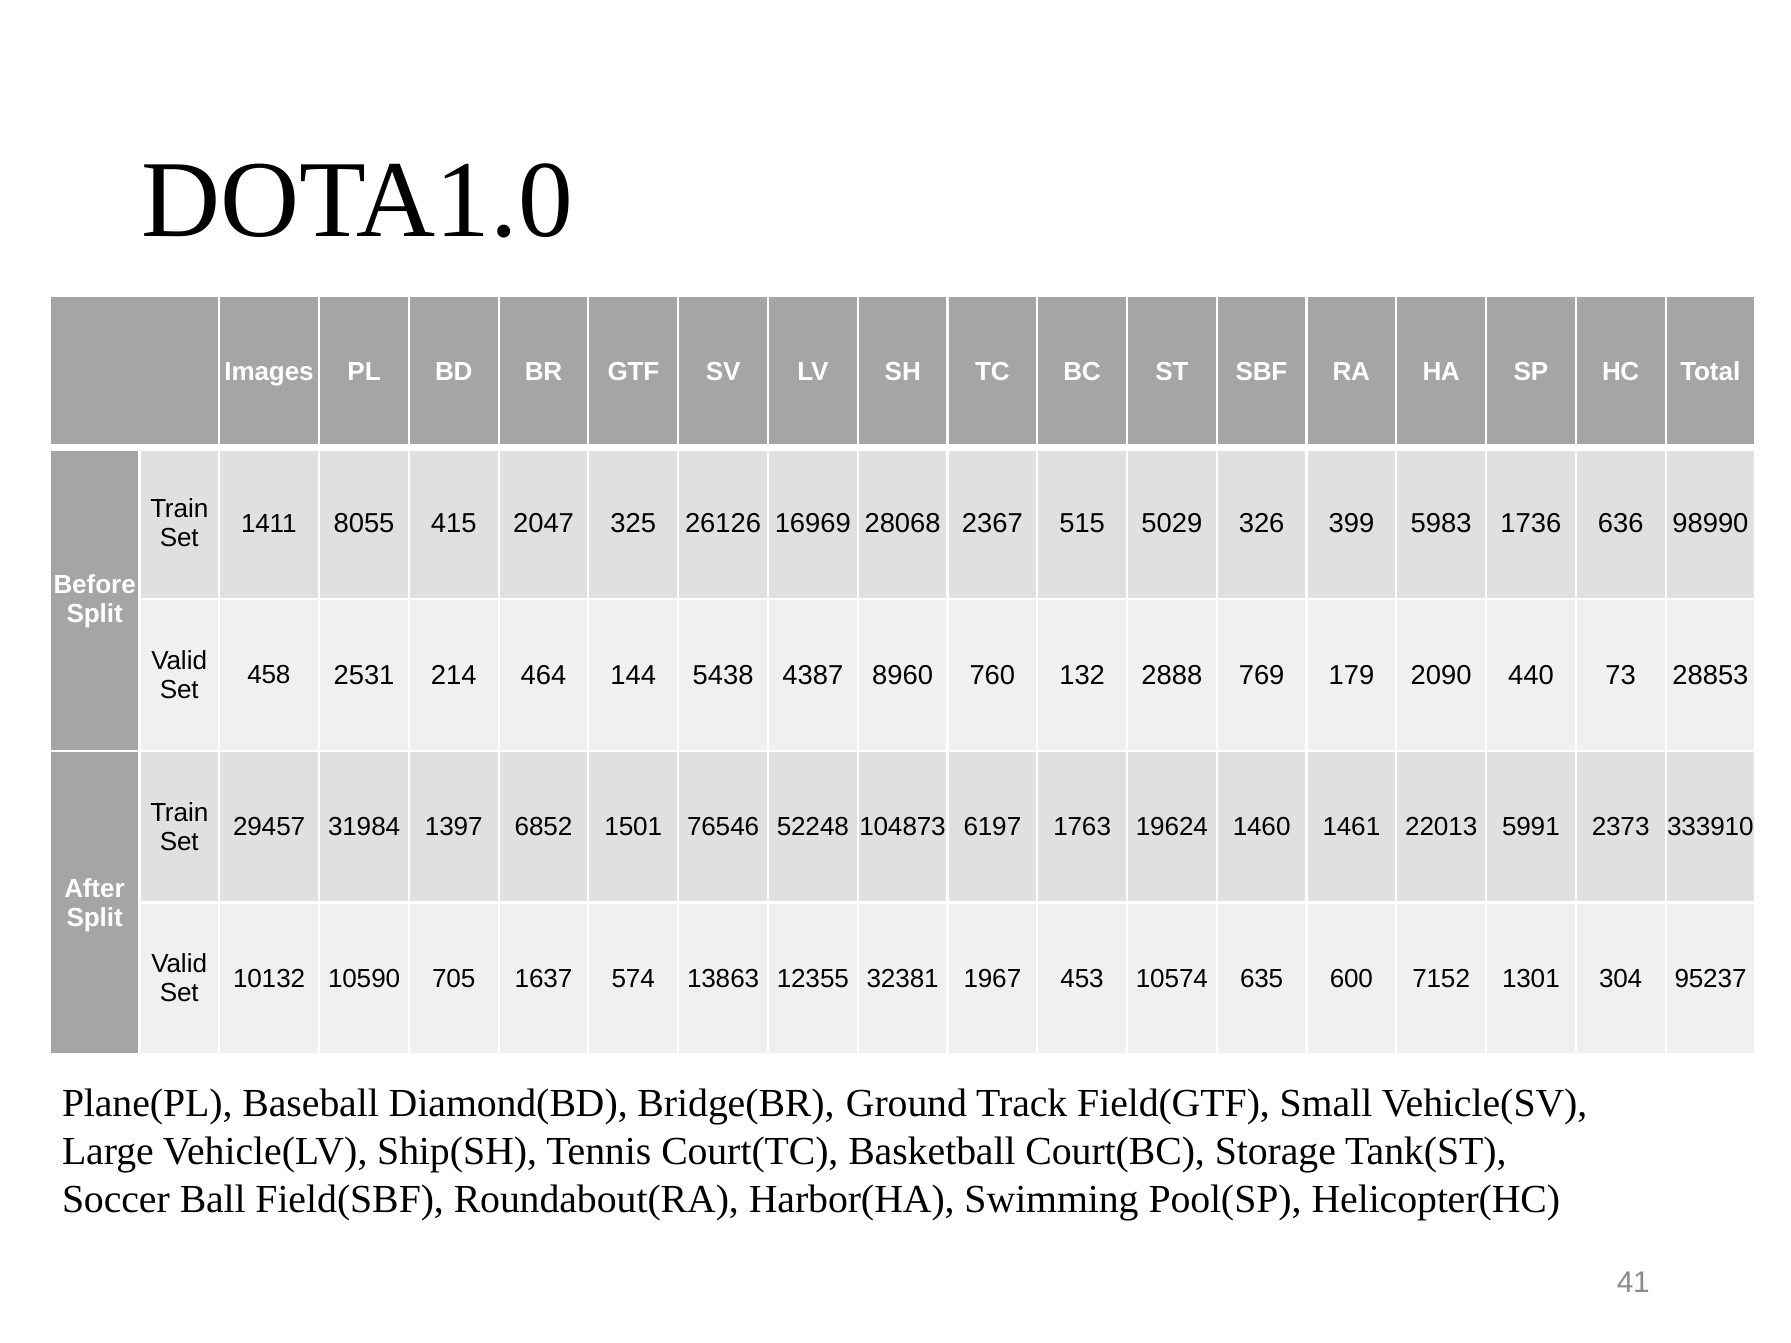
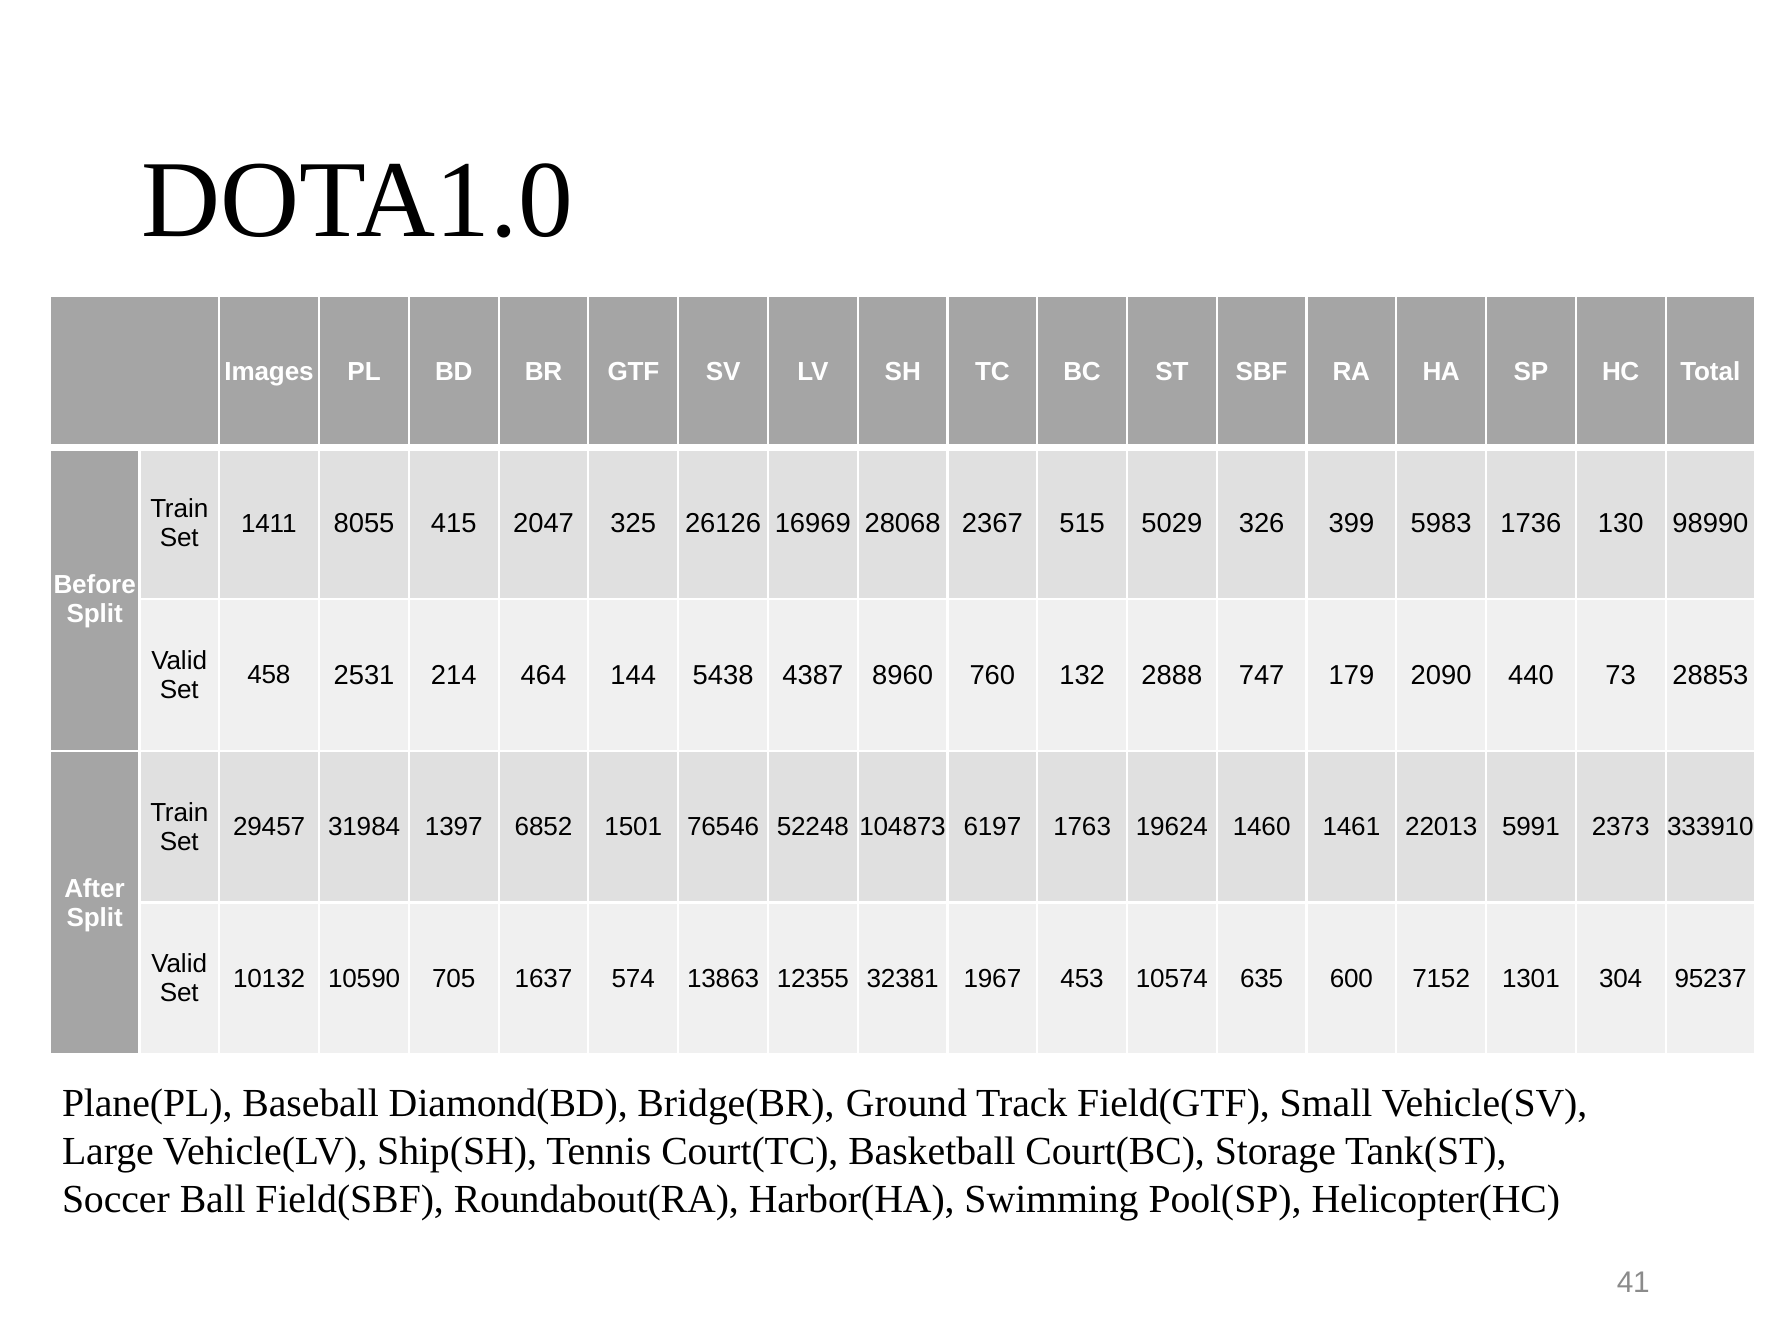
636: 636 -> 130 (1621, 524)
769: 769 -> 747 (1262, 676)
